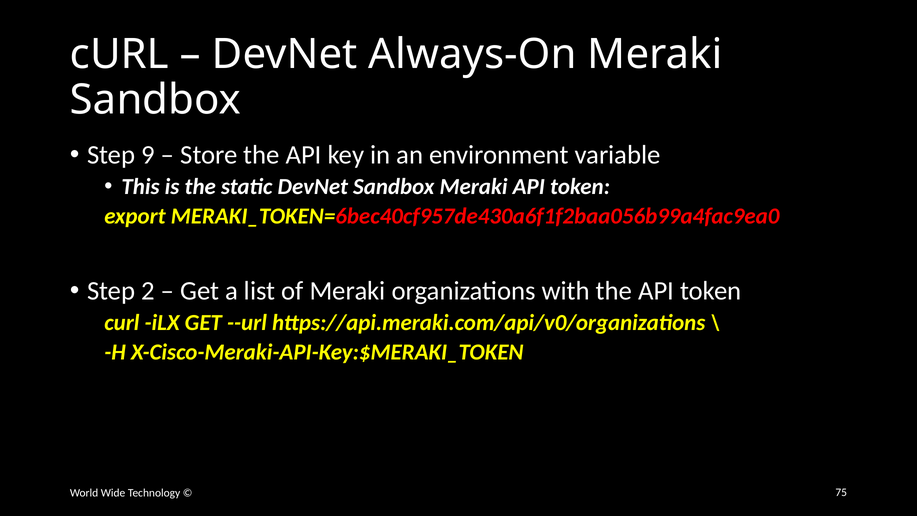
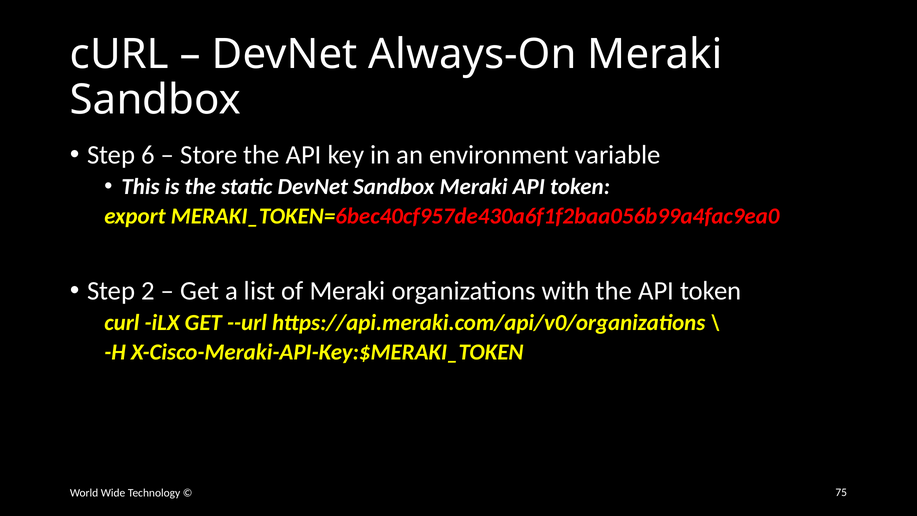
9: 9 -> 6 (148, 155)
